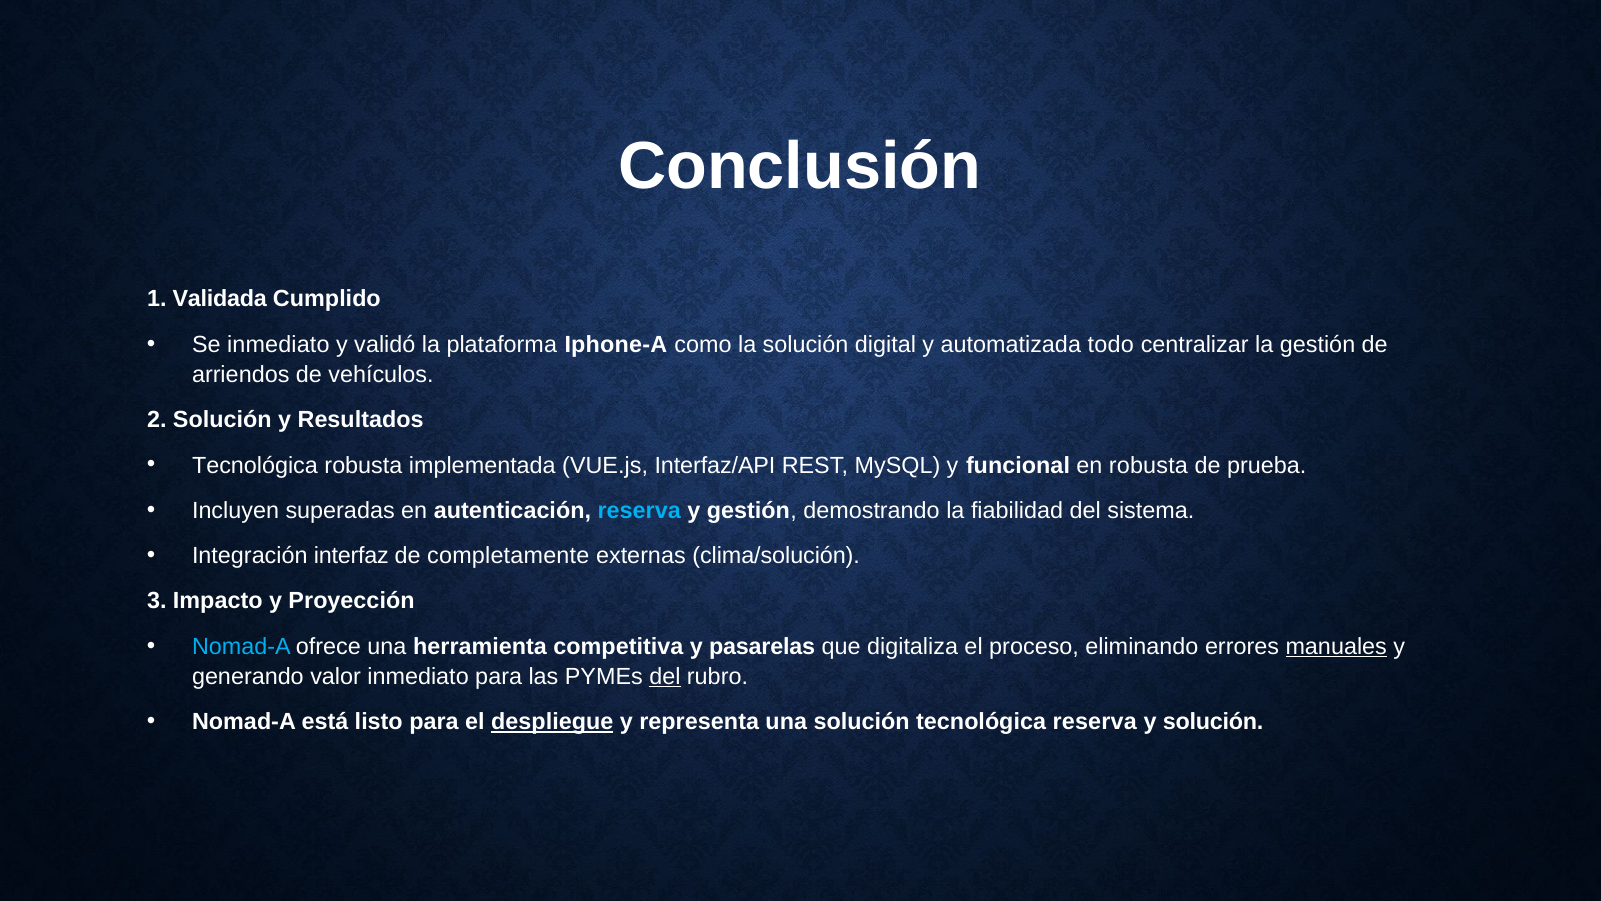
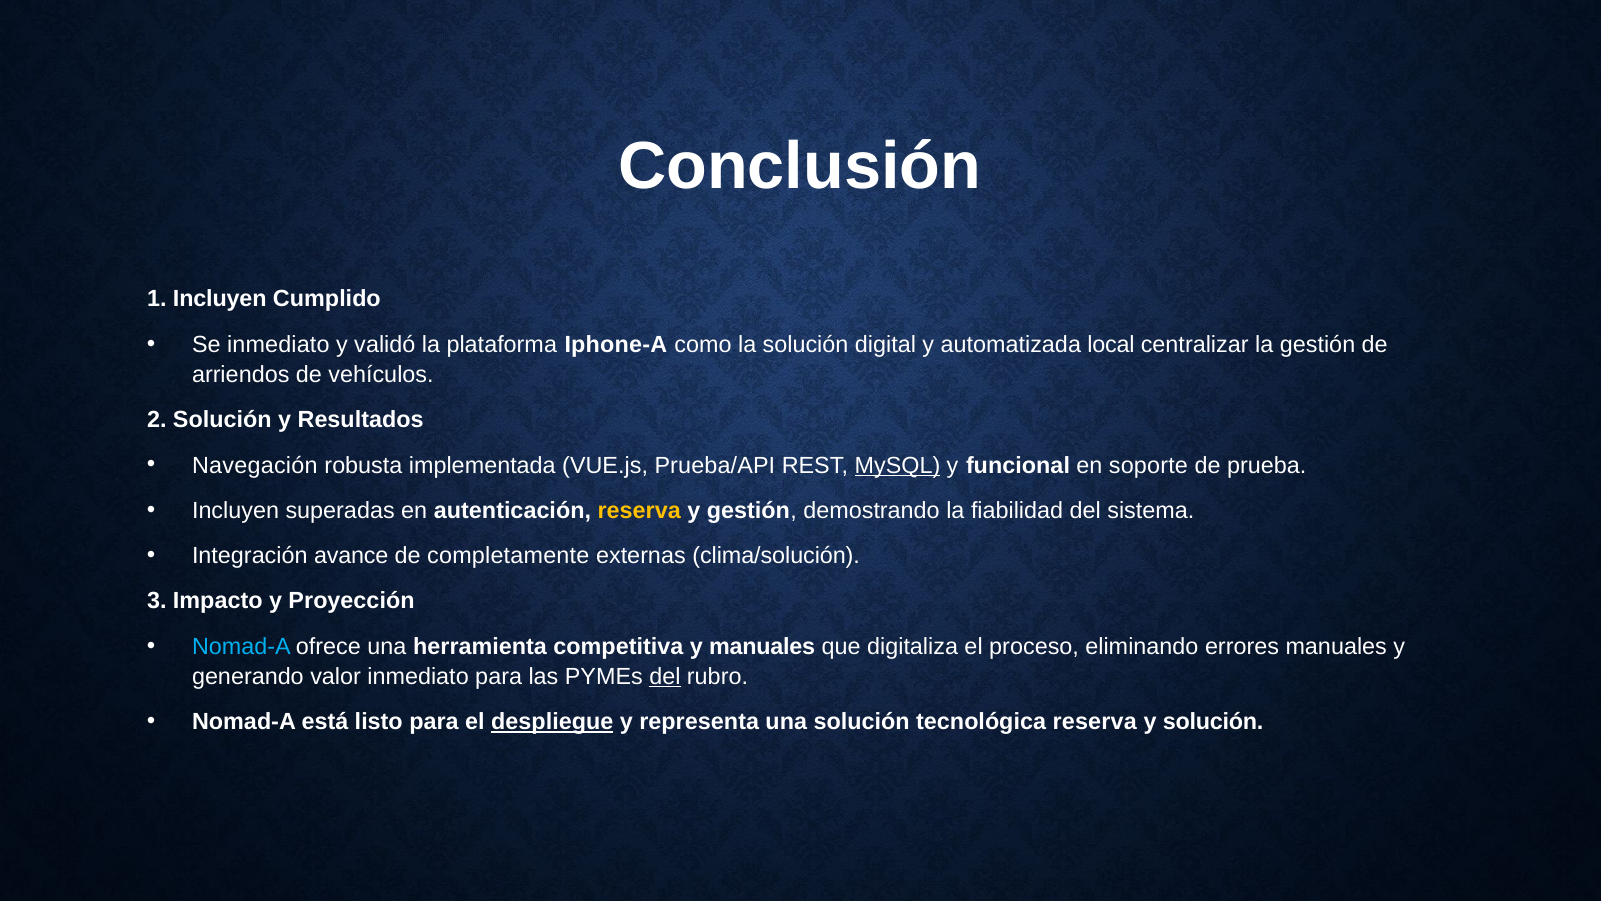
1 Validada: Validada -> Incluyen (220, 299)
todo: todo -> local (1111, 344)
Tecnológica: Tecnológica -> Navegación (255, 465)
Interfaz/API: Interfaz/API -> Prueba/API (715, 465)
MySQL underline: none -> present (897, 465)
en robusta: robusta -> soporte (1148, 465)
reserva colour: light blue -> yellow (639, 510)
interfaz: interfaz -> avance (351, 556)
y pasarelas: pasarelas -> manuales (762, 646)
manuales underline: present -> none (1336, 646)
